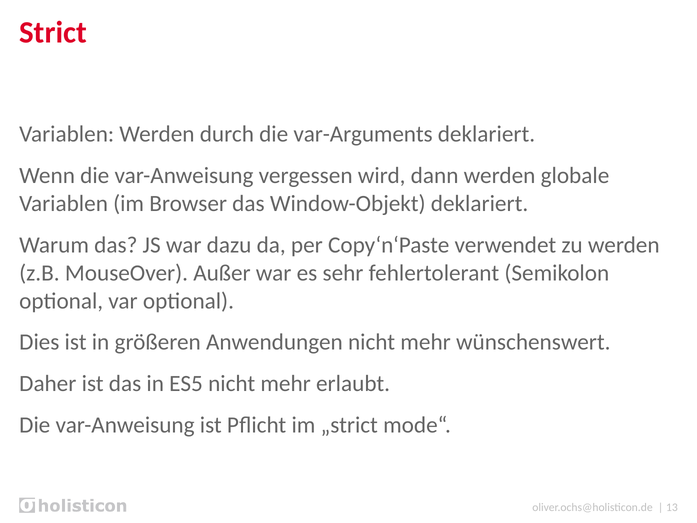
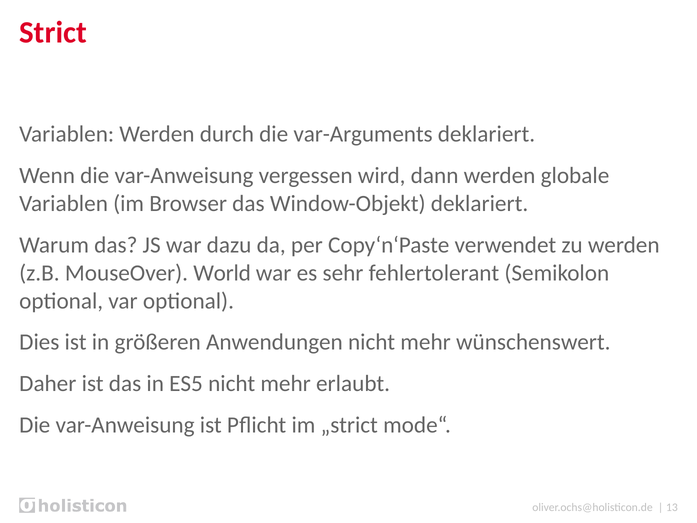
Außer: Außer -> World (222, 273)
